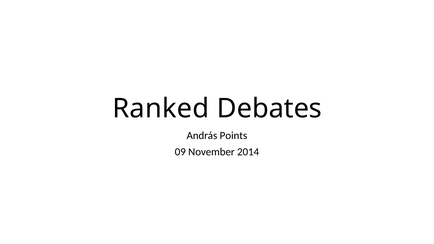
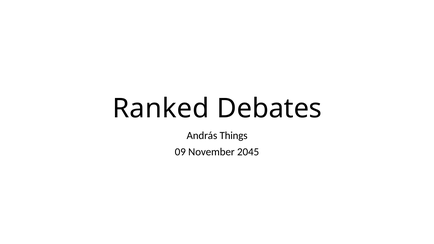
Points: Points -> Things (234, 136)
2014: 2014 -> 2045 (248, 152)
